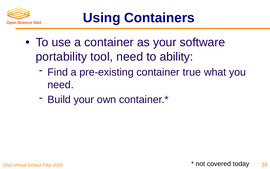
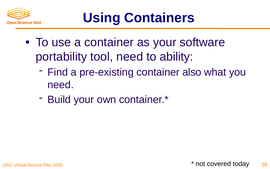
true: true -> also (192, 72)
